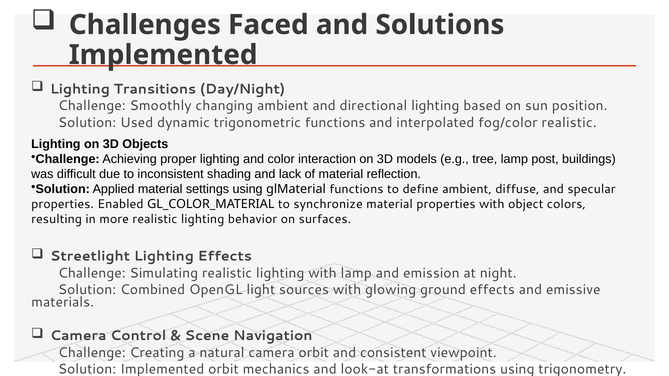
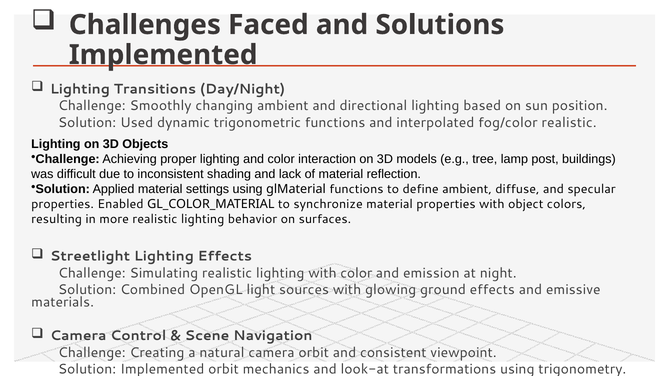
with lamp: lamp -> color (356, 273)
